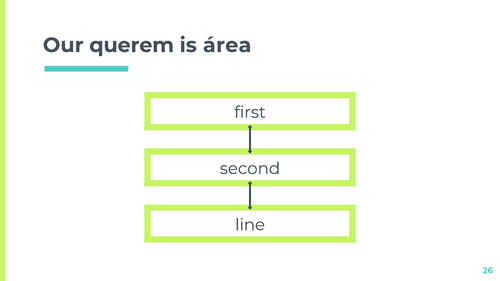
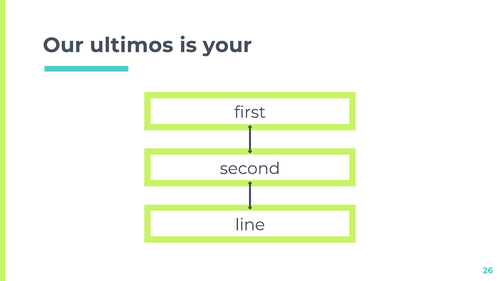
querem: querem -> ultimos (131, 45)
área: área -> your (227, 45)
